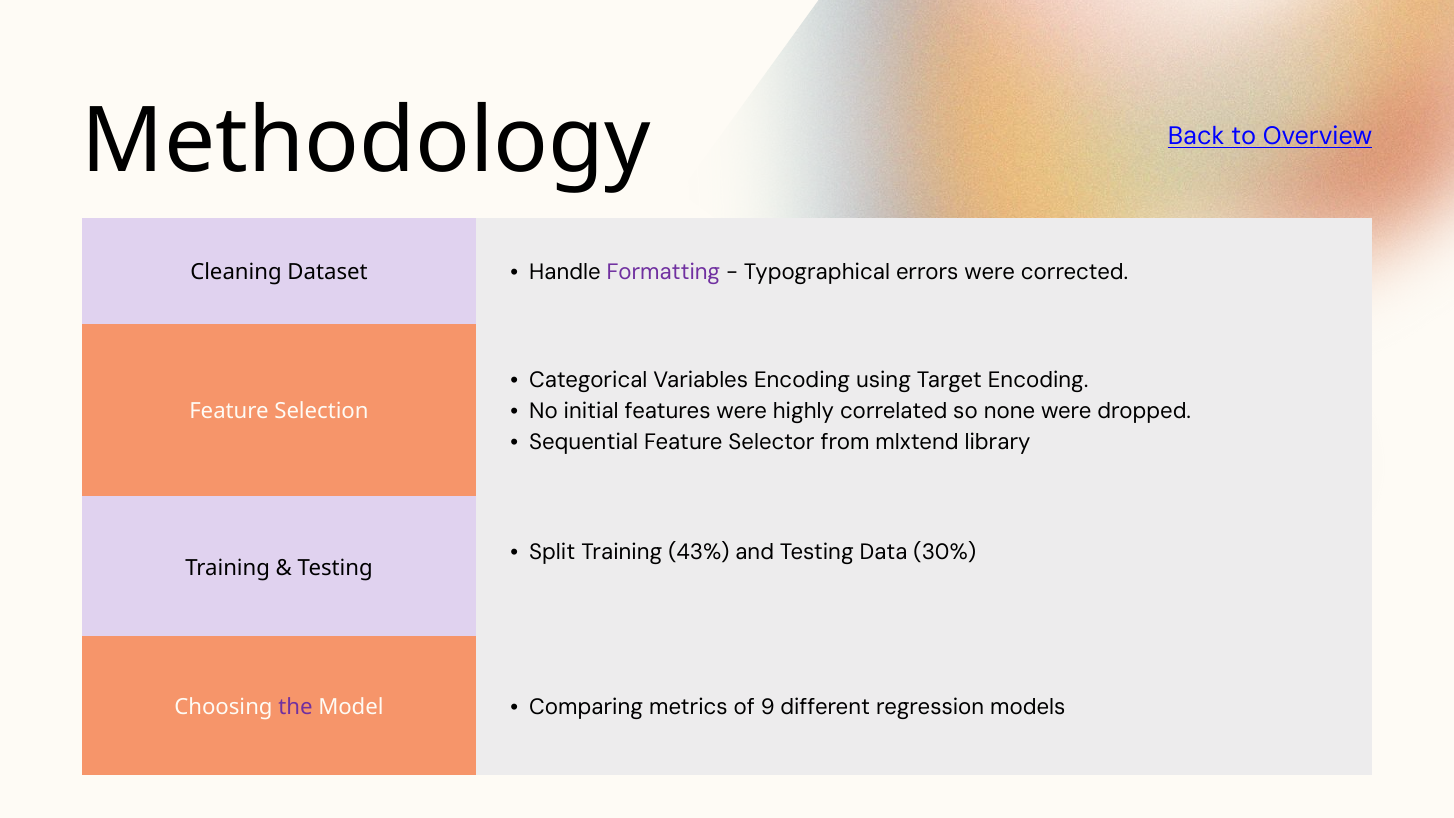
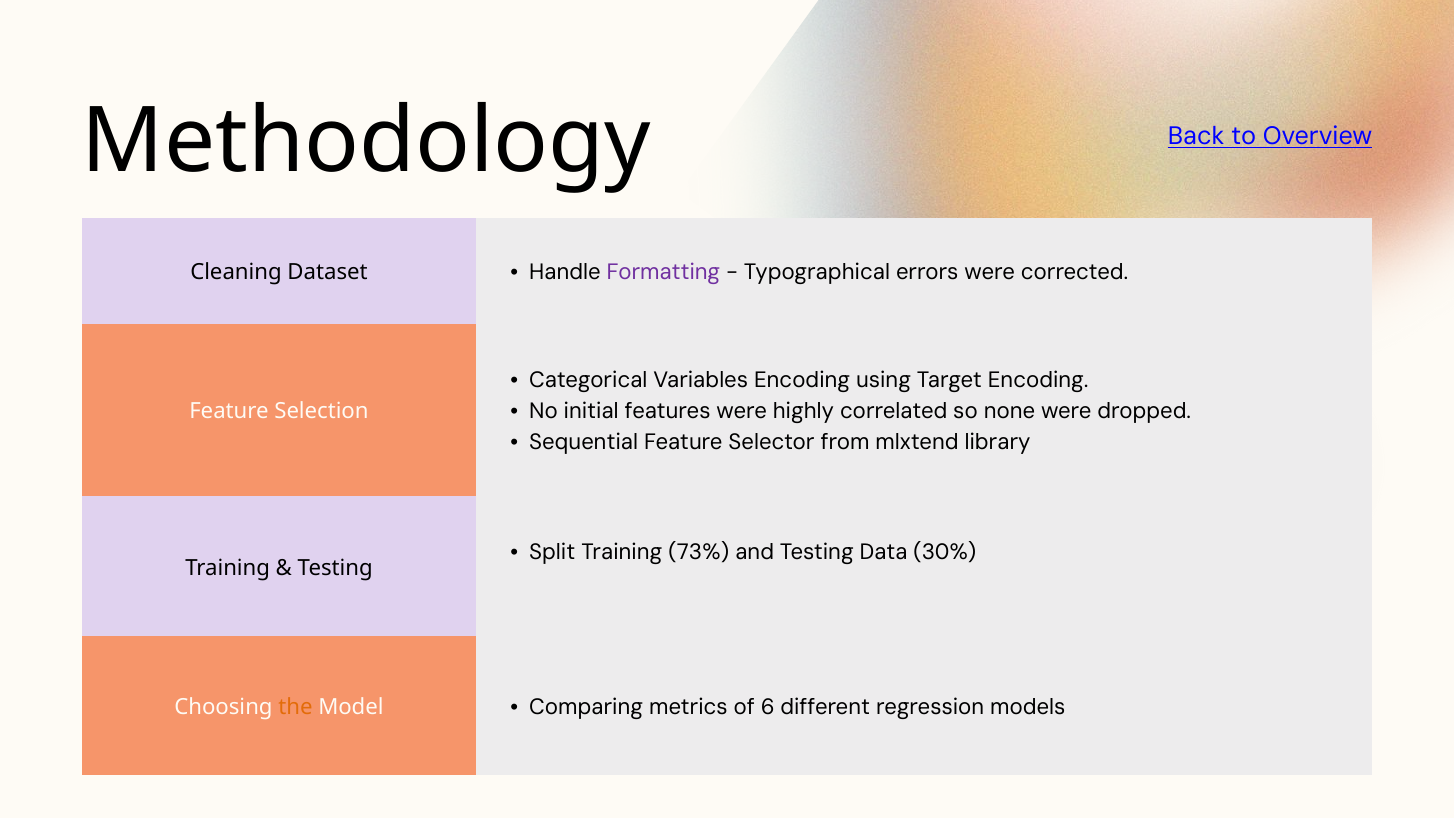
43%: 43% -> 73% (699, 552)
the colour: purple -> orange (295, 707)
9: 9 -> 6 (768, 707)
